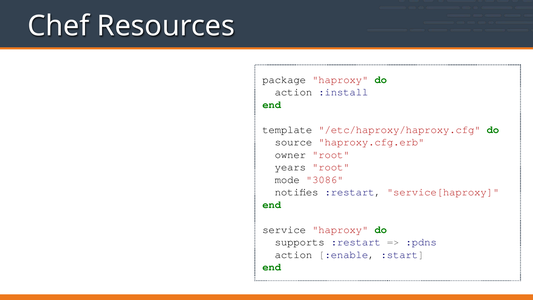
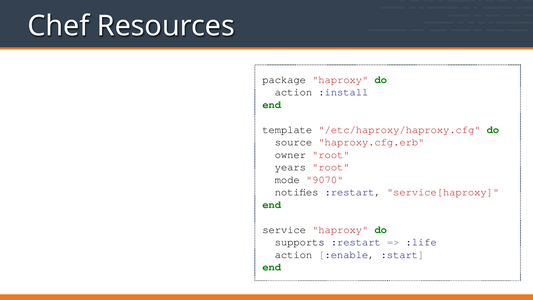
3086: 3086 -> 9070 (325, 180)
:pdns: :pdns -> :life (421, 242)
